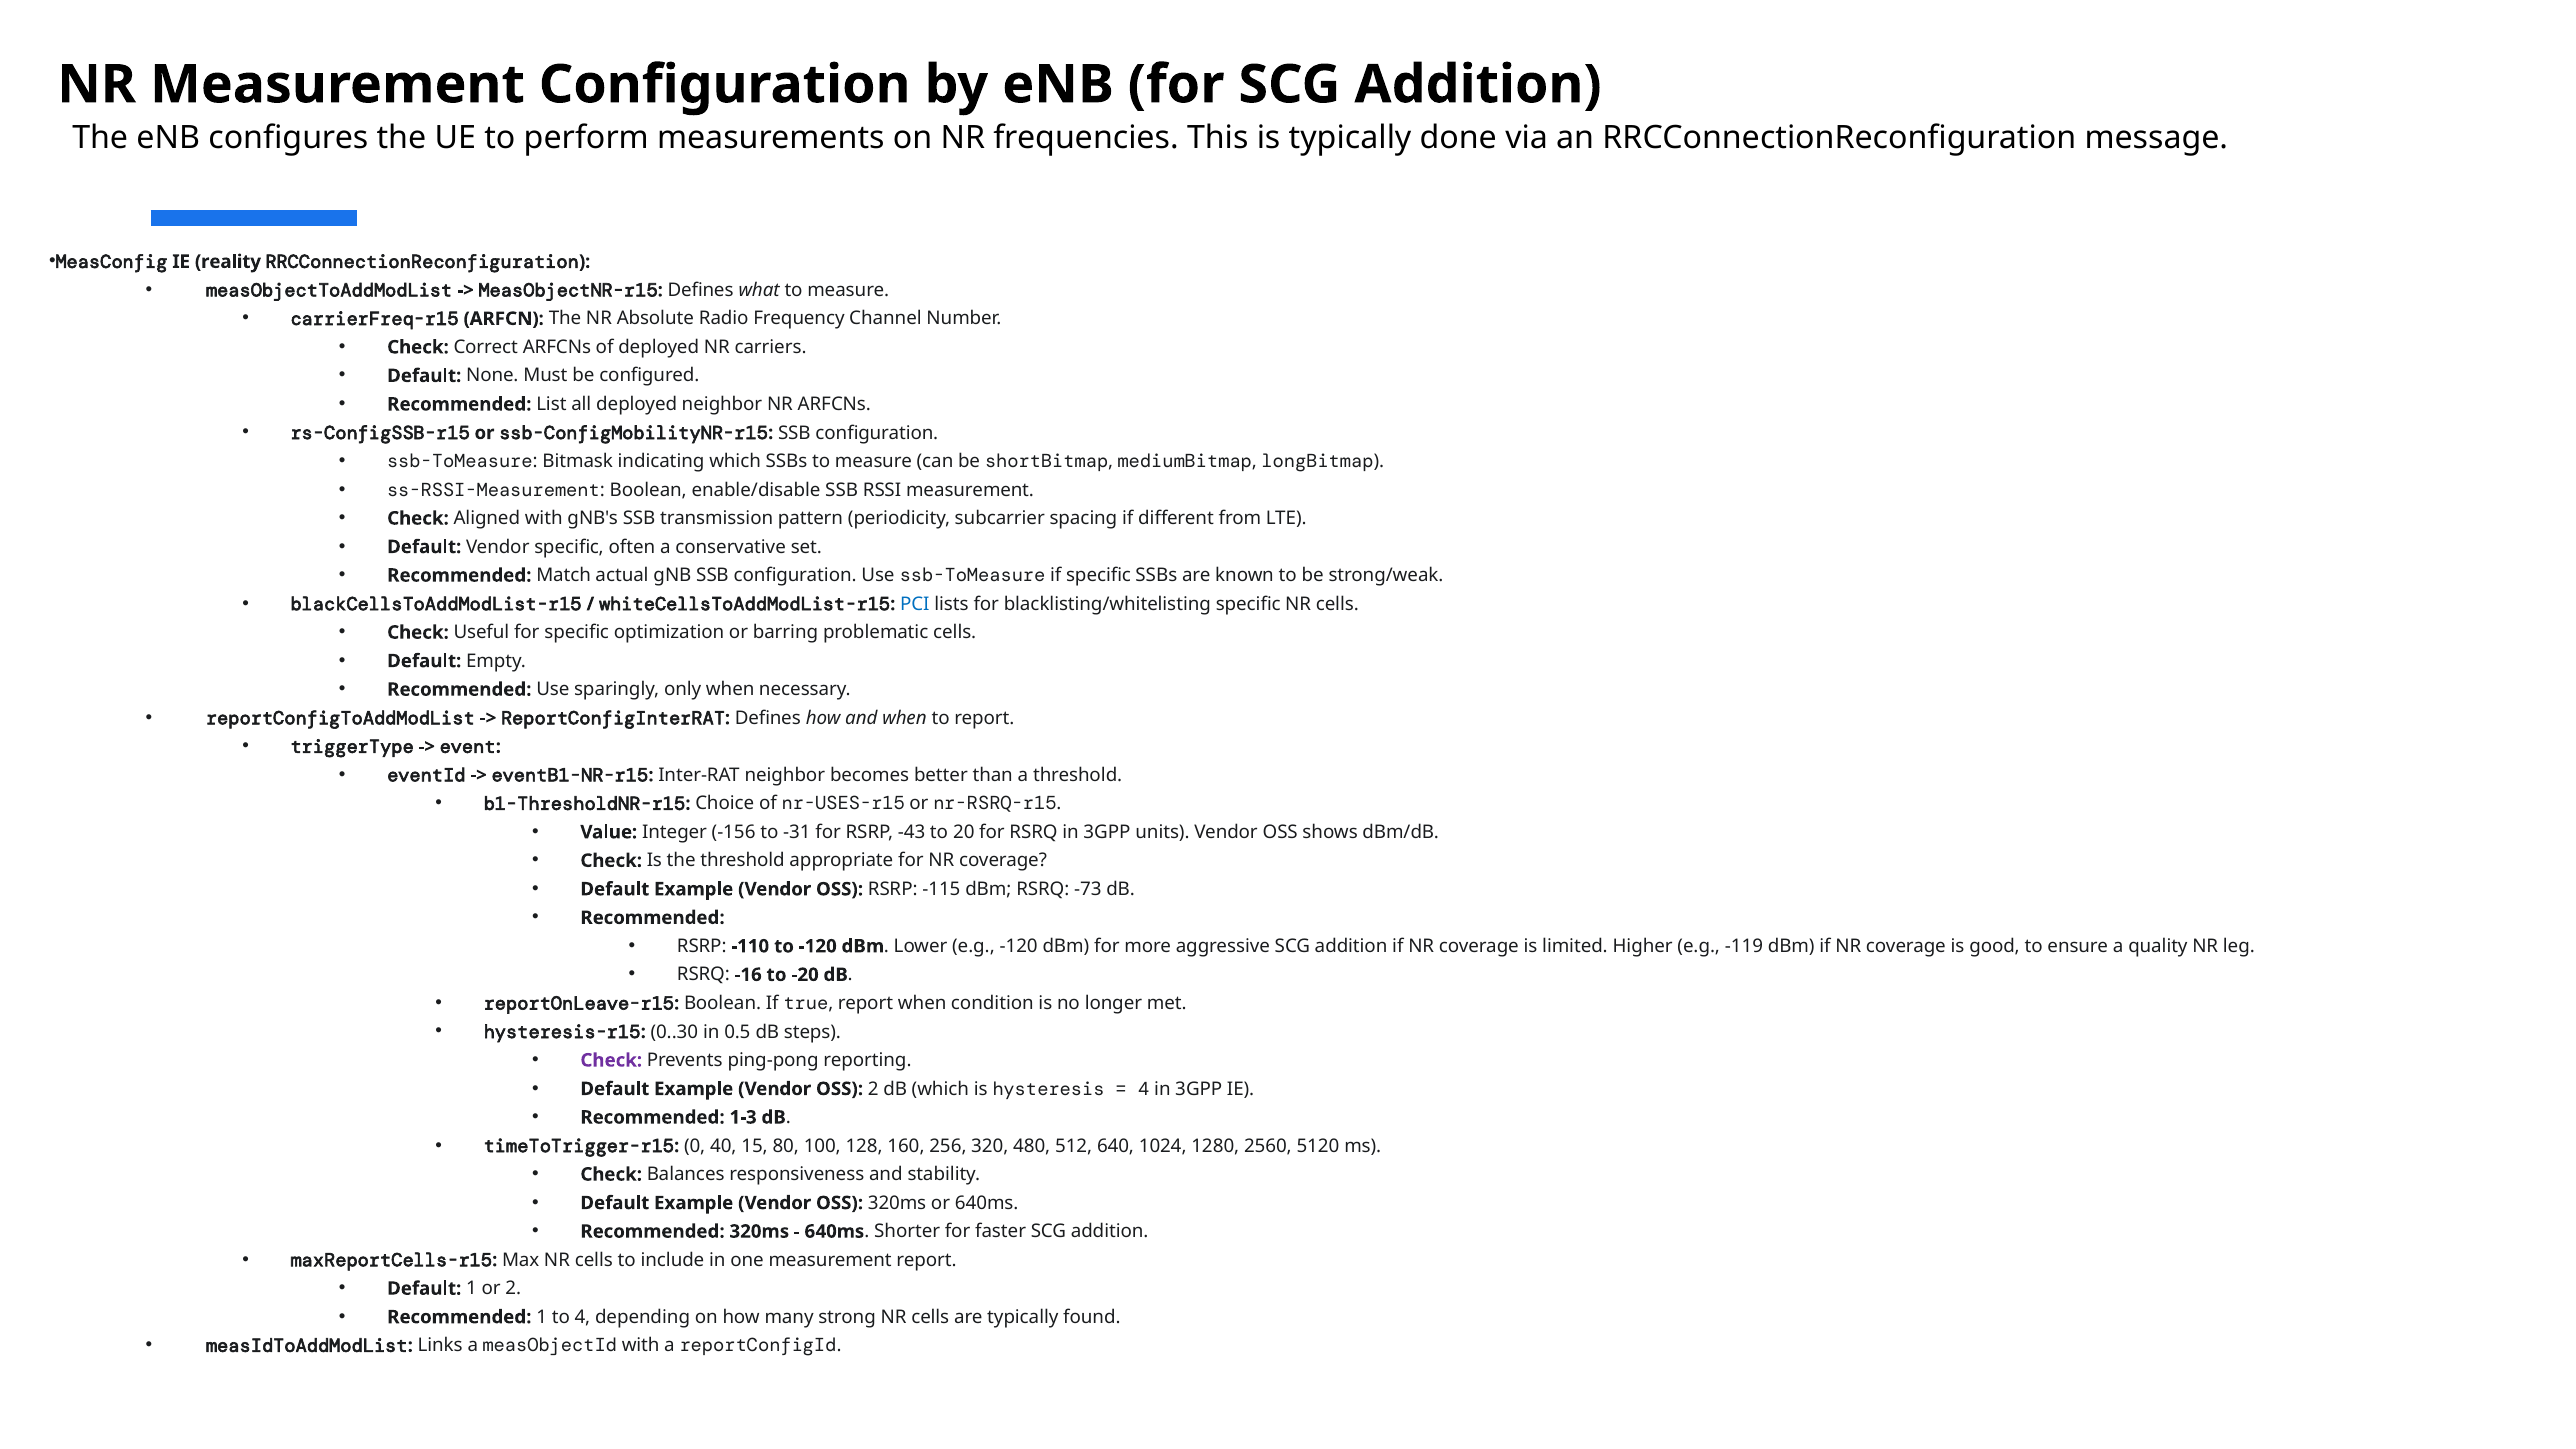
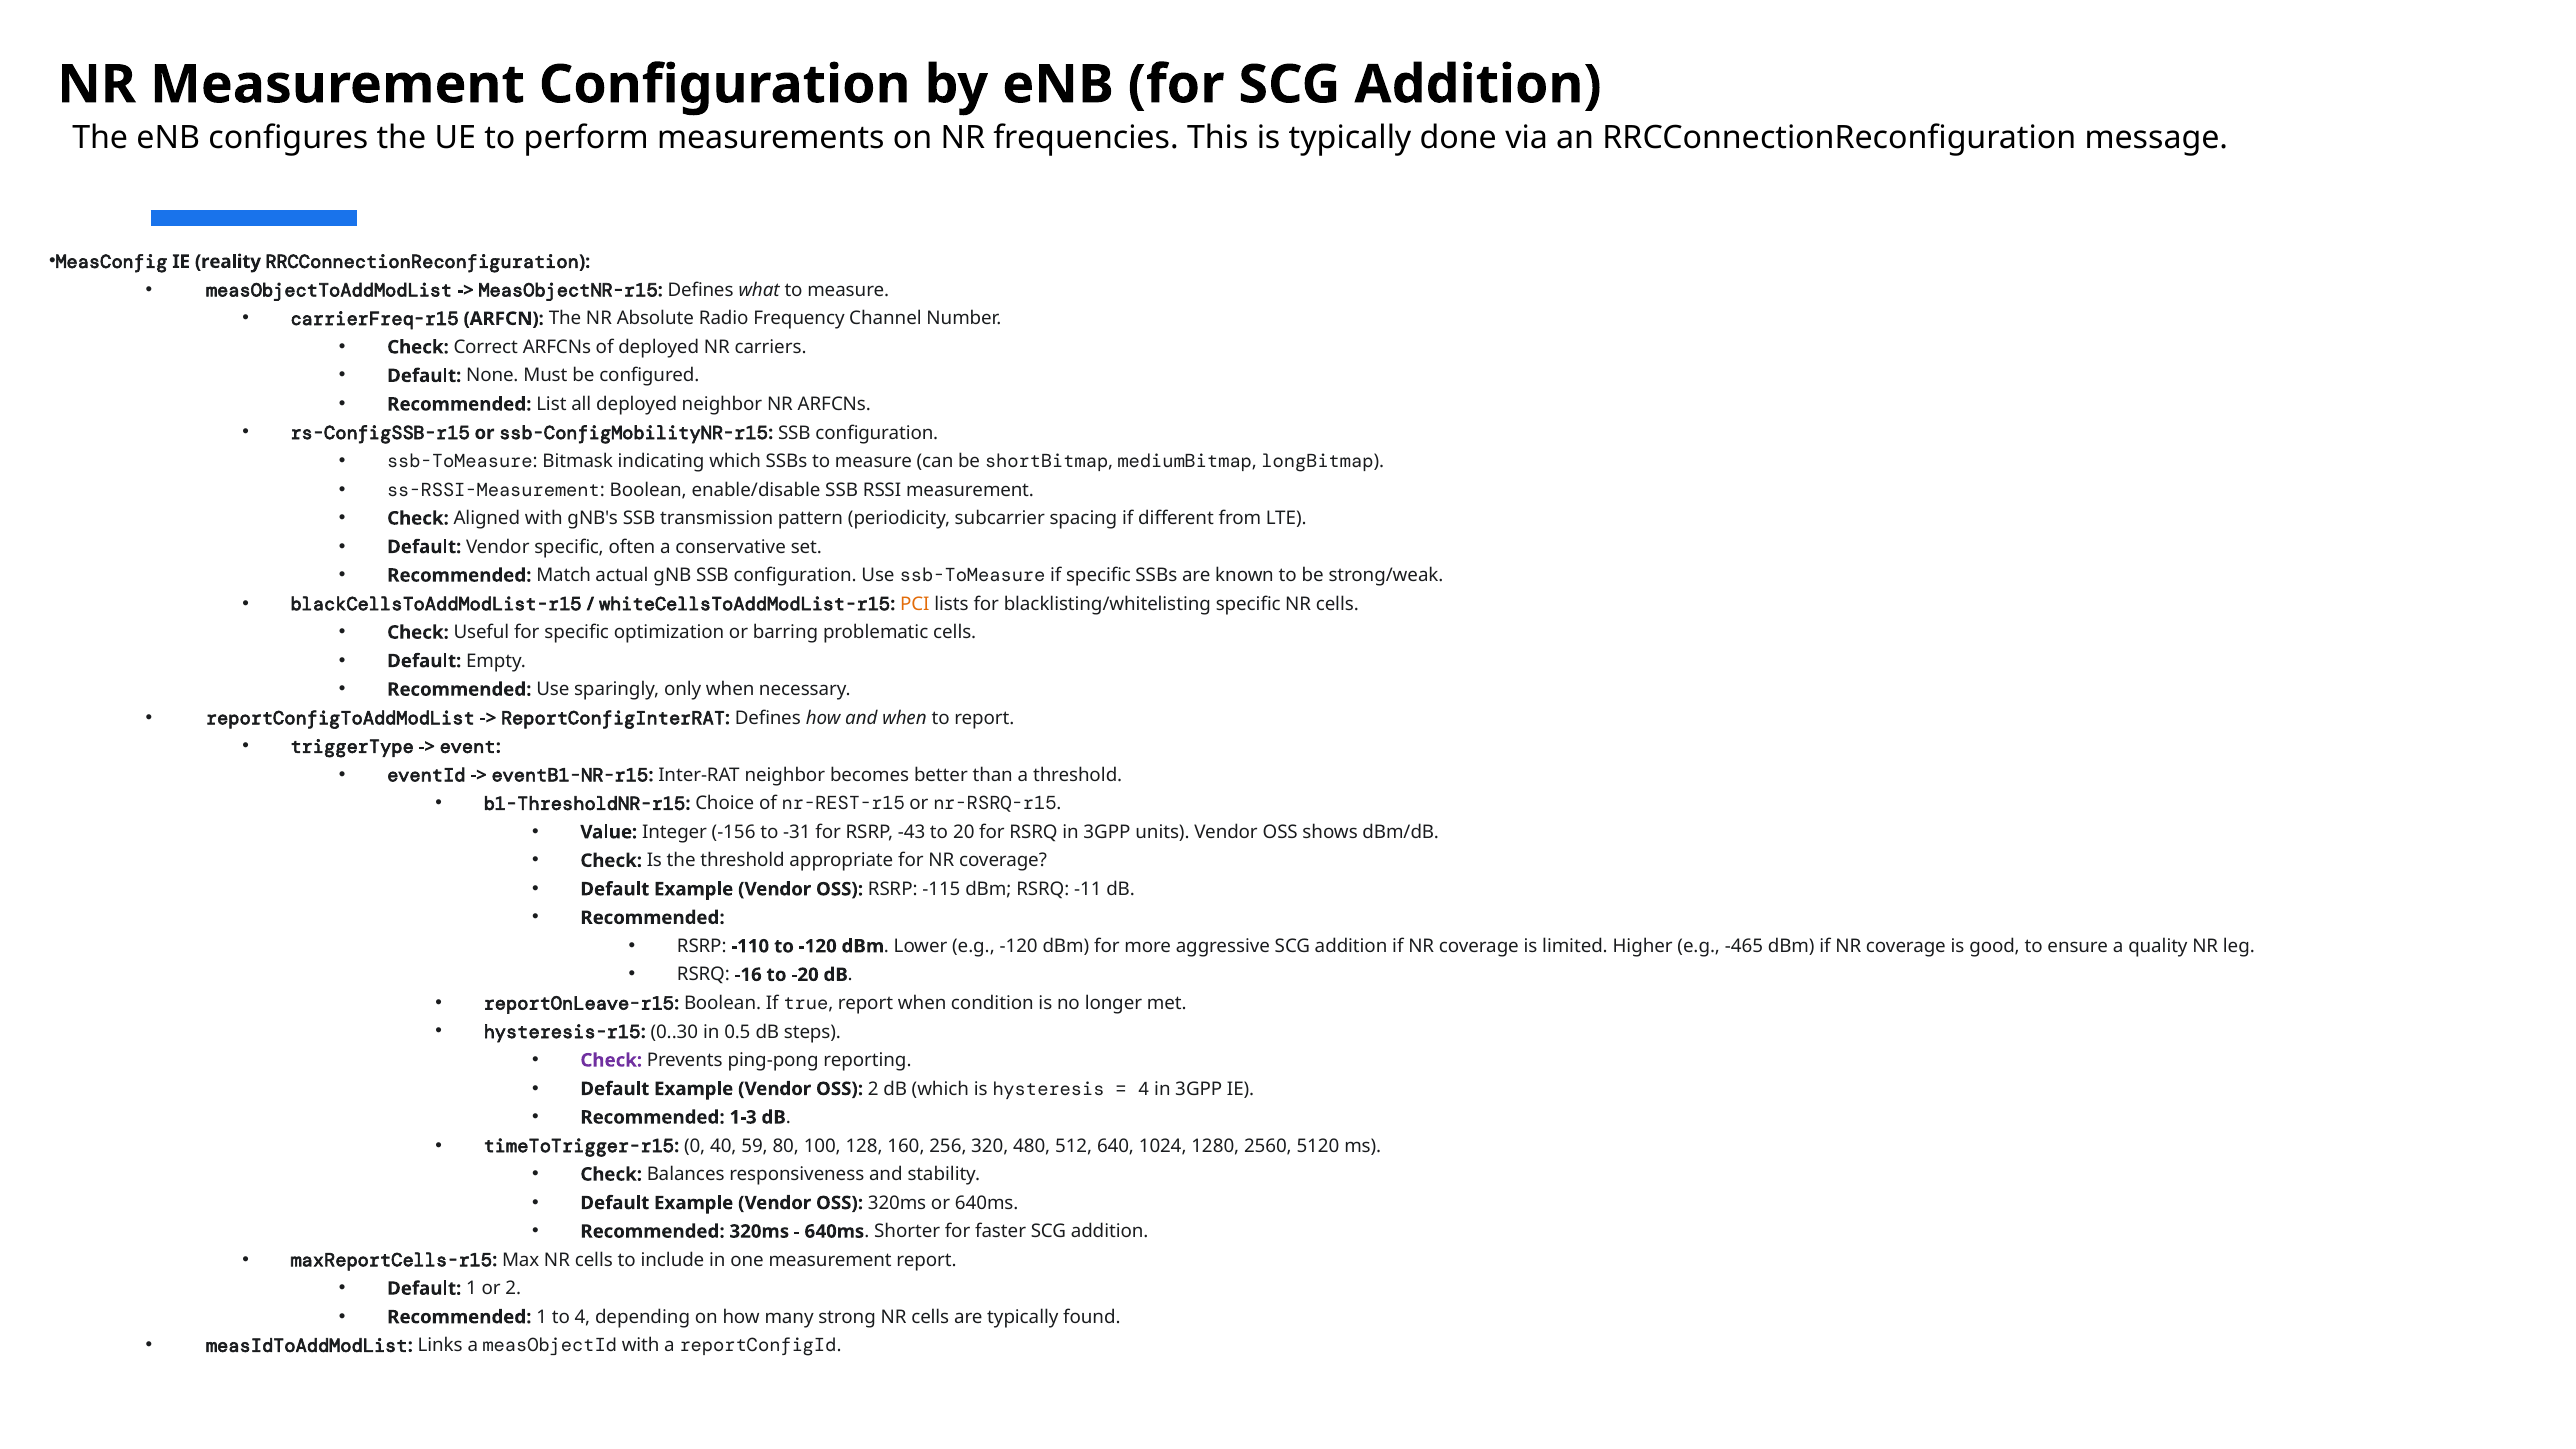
PCI colour: blue -> orange (915, 604)
nr-USES-r15: nr-USES-r15 -> nr-REST-r15 (843, 804)
-73: -73 -> -11 (1088, 889)
-119: -119 -> -465 (1744, 946)
15: 15 -> 59 (755, 1146)
